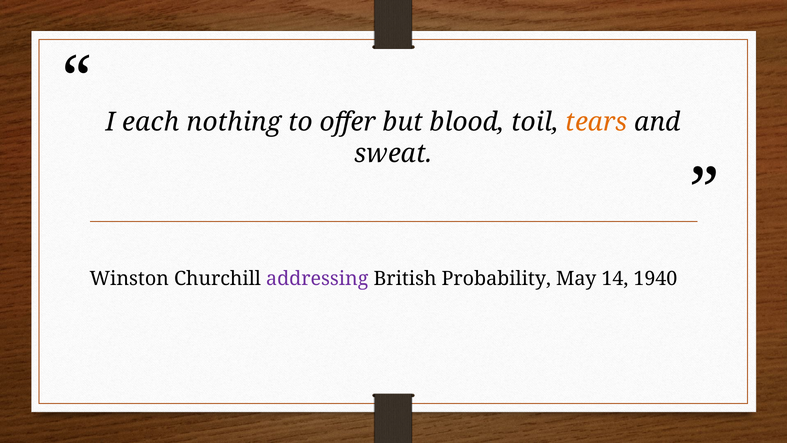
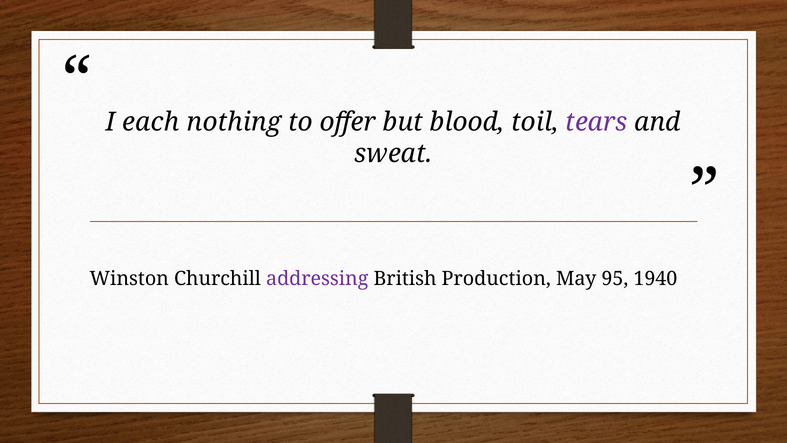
tears colour: orange -> purple (597, 122)
Probability: Probability -> Production (496, 279)
14: 14 -> 95 (615, 279)
